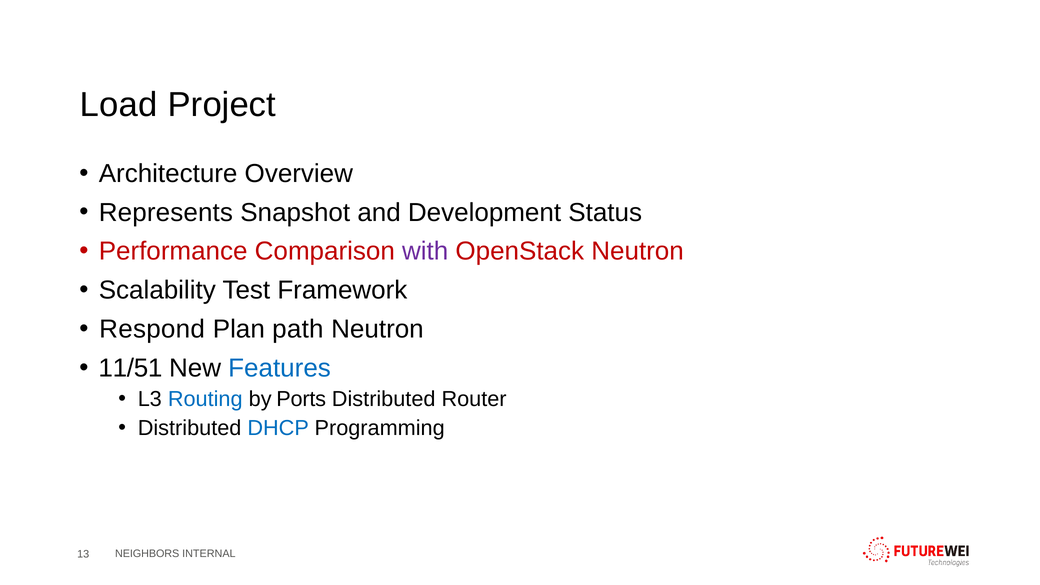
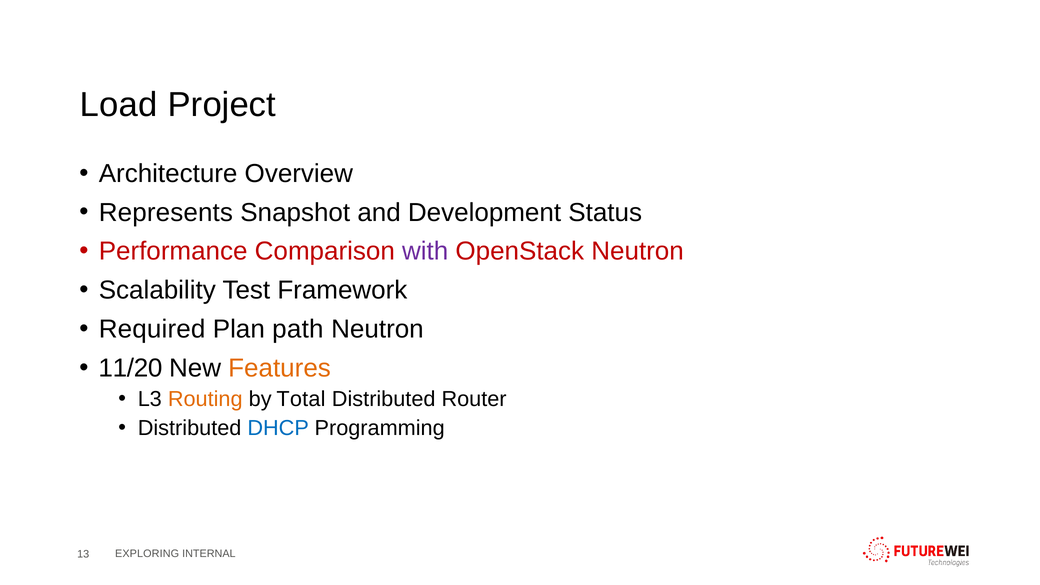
Respond: Respond -> Required (152, 329)
11/51: 11/51 -> 11/20 (130, 368)
Features colour: blue -> orange (280, 368)
Routing colour: blue -> orange (205, 399)
Ports: Ports -> Total (301, 399)
NEIGHBORS: NEIGHBORS -> EXPLORING (147, 554)
